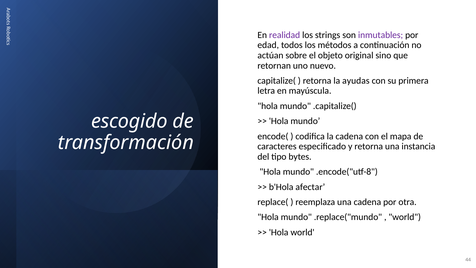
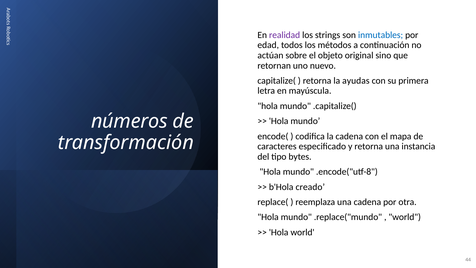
inmutables colour: purple -> blue (381, 35)
escogido: escogido -> números (129, 121)
afectar: afectar -> creado (310, 187)
